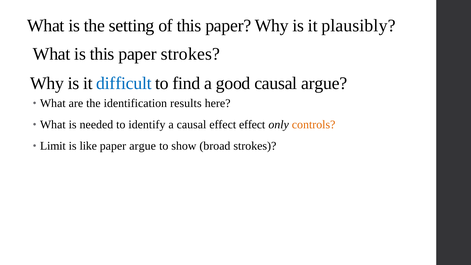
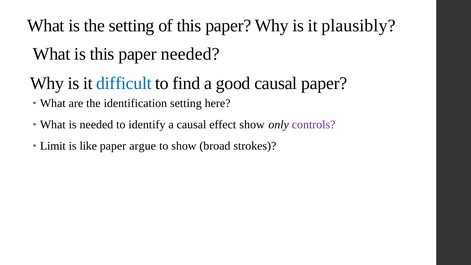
paper strokes: strokes -> needed (190, 54)
causal argue: argue -> paper (324, 83)
identification results: results -> setting (186, 103)
effect effect: effect -> show (252, 125)
controls colour: orange -> purple (314, 125)
